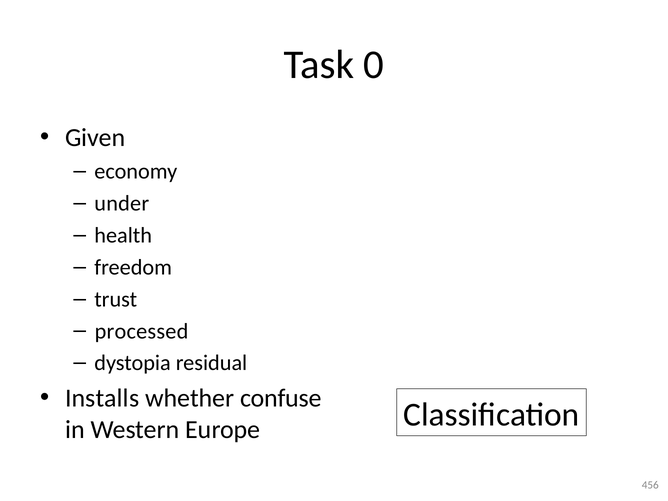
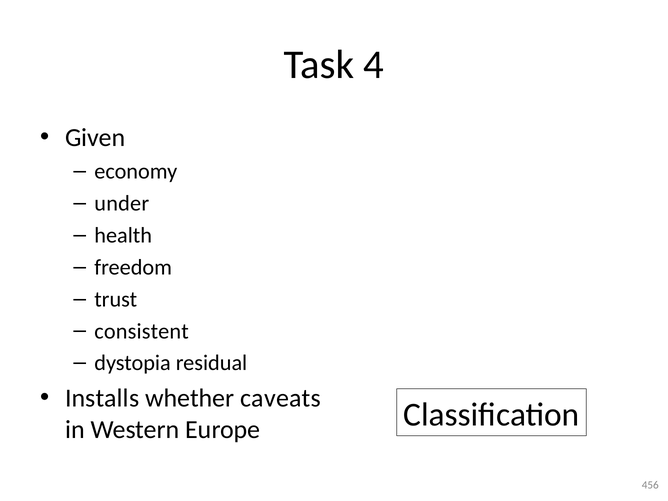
0: 0 -> 4 (374, 65)
processed: processed -> consistent (142, 331)
confuse: confuse -> caveats (281, 398)
